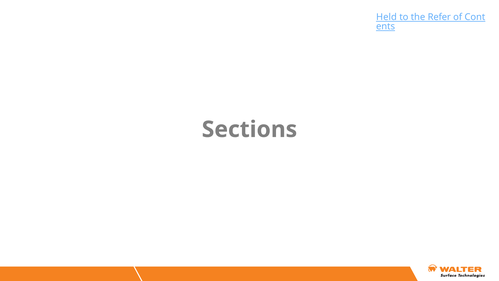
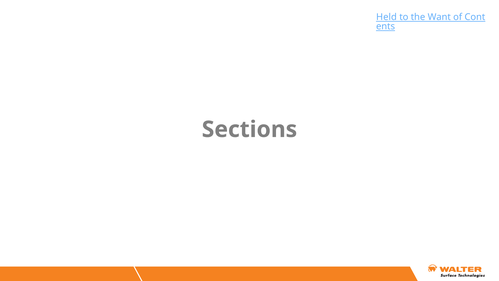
Refer: Refer -> Want (439, 17)
